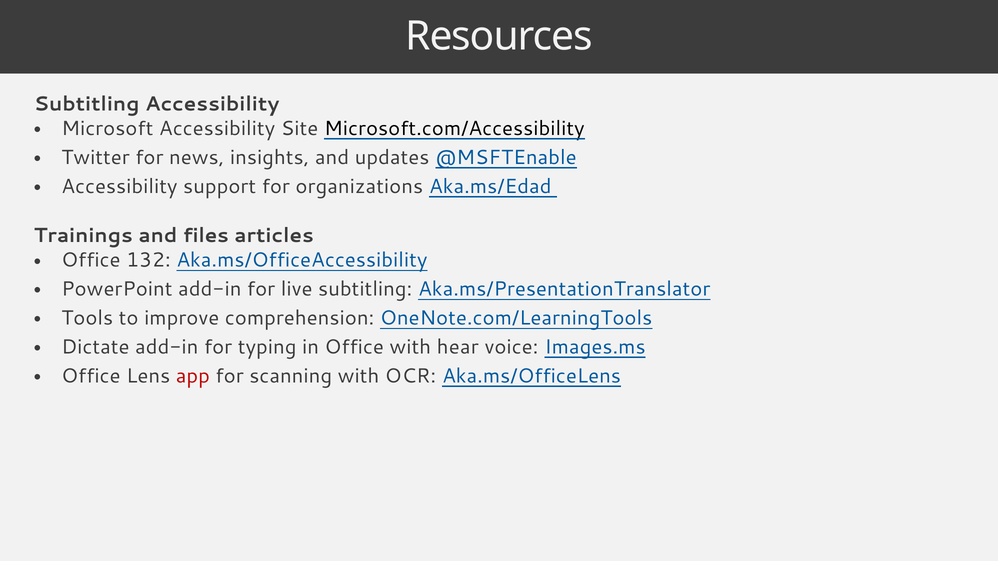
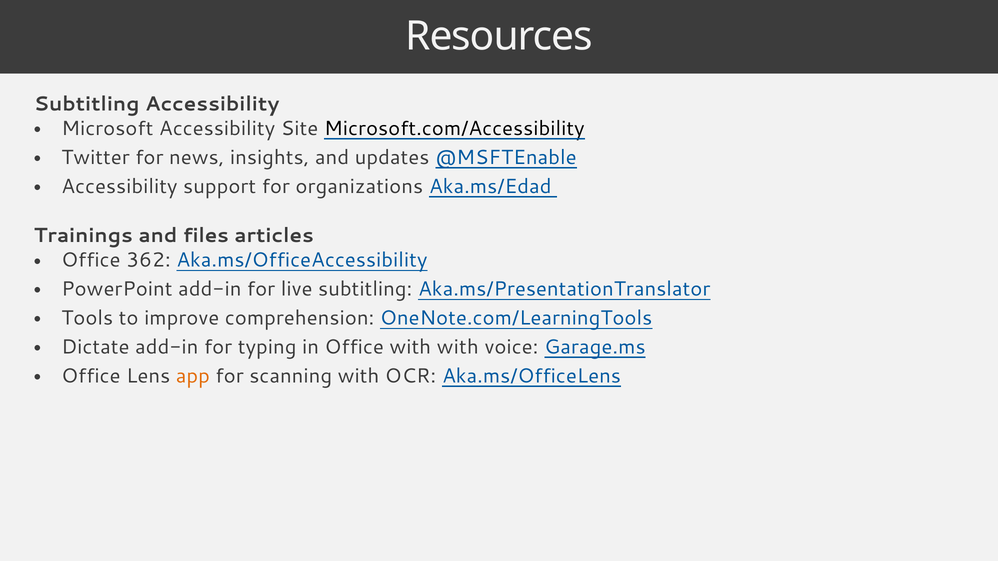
132: 132 -> 362 (148, 260)
with hear: hear -> with (458, 347)
Images.ms: Images.ms -> Garage.ms (595, 347)
app colour: red -> orange (193, 376)
